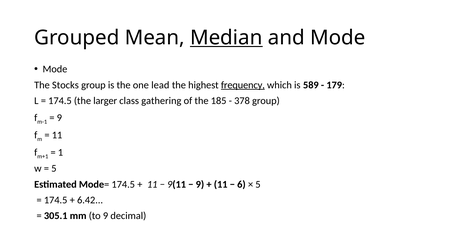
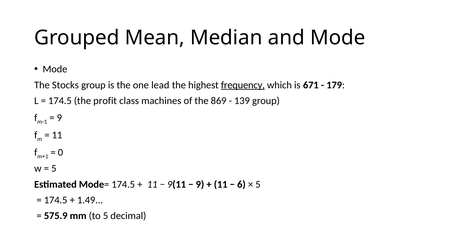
Median underline: present -> none (226, 38)
589: 589 -> 671 (311, 85)
larger: larger -> profit (105, 101)
gathering: gathering -> machines (161, 101)
185: 185 -> 869 (219, 101)
378: 378 -> 139 (242, 101)
1: 1 -> 0 (61, 153)
6.42: 6.42 -> 1.49 (90, 201)
305.1: 305.1 -> 575.9 (56, 216)
to 9: 9 -> 5 (106, 216)
